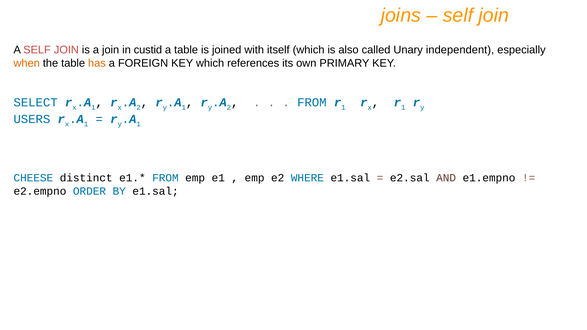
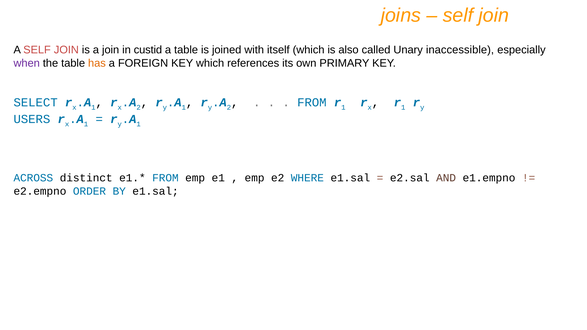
independent: independent -> inaccessible (460, 50)
when colour: orange -> purple (27, 63)
CHEESE: CHEESE -> ACROSS (33, 178)
